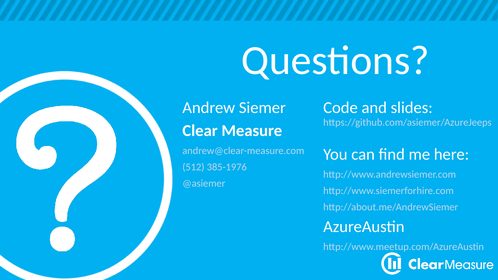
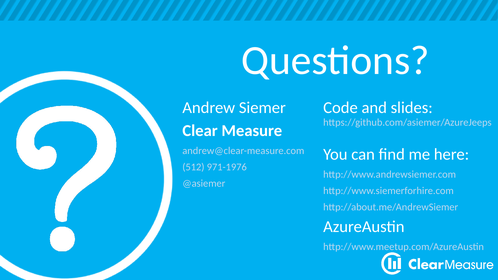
385-1976: 385-1976 -> 971-1976 (227, 167)
